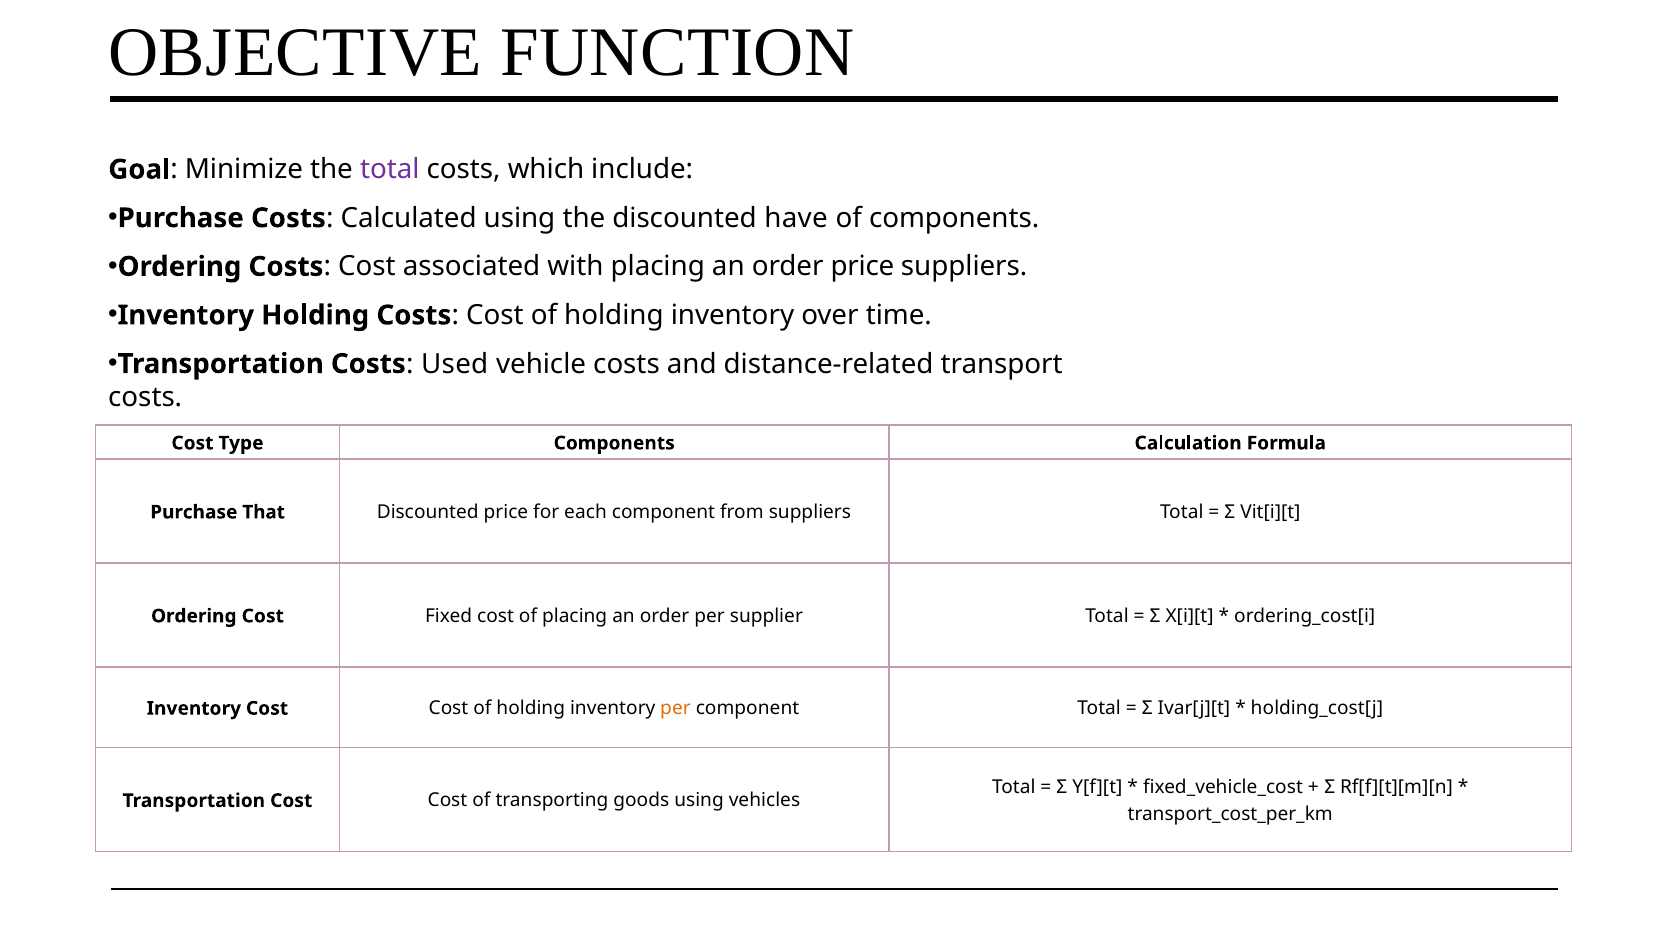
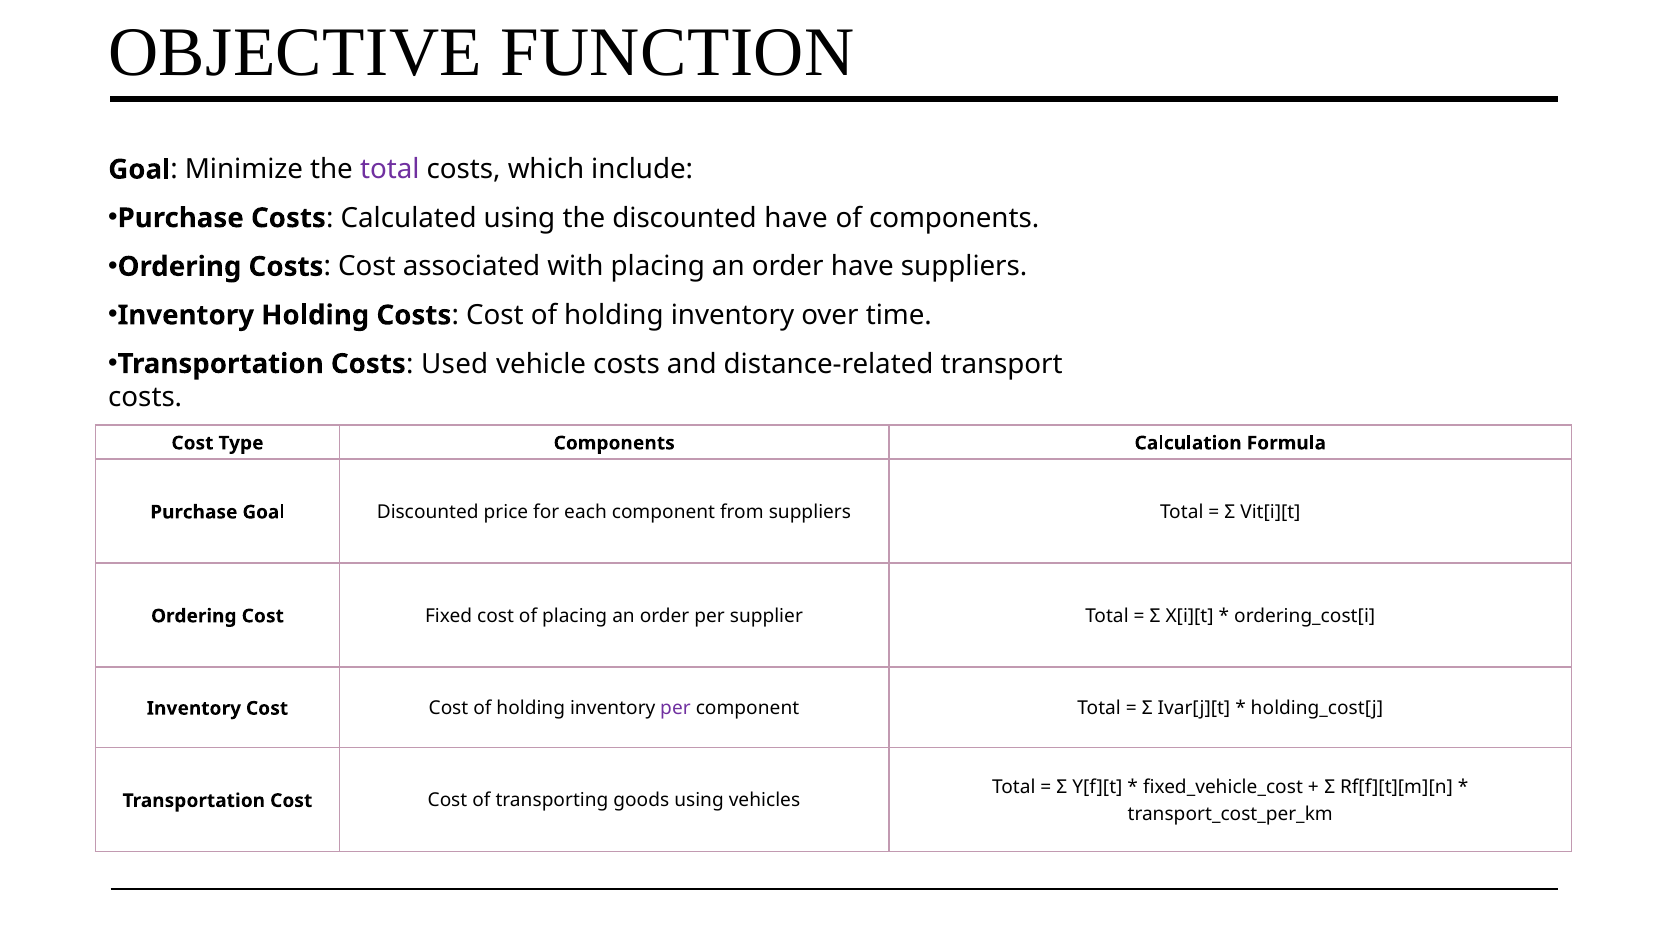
order price: price -> have (862, 267)
Purchase That: That -> Goal (264, 512)
per colour: orange -> purple (675, 708)
